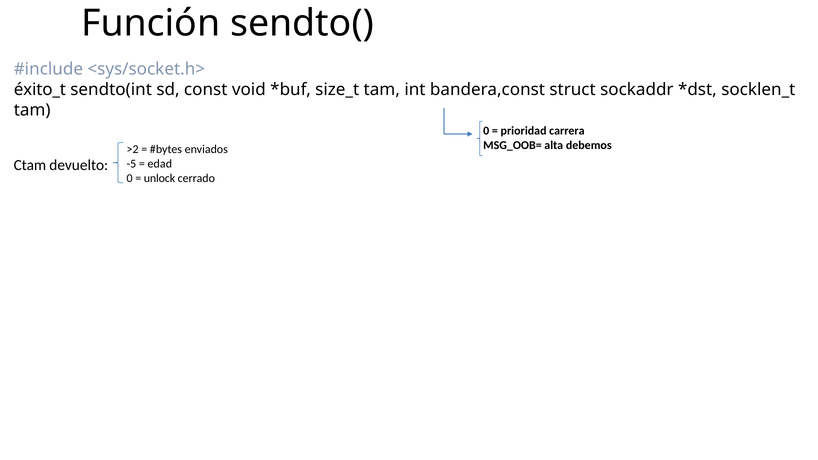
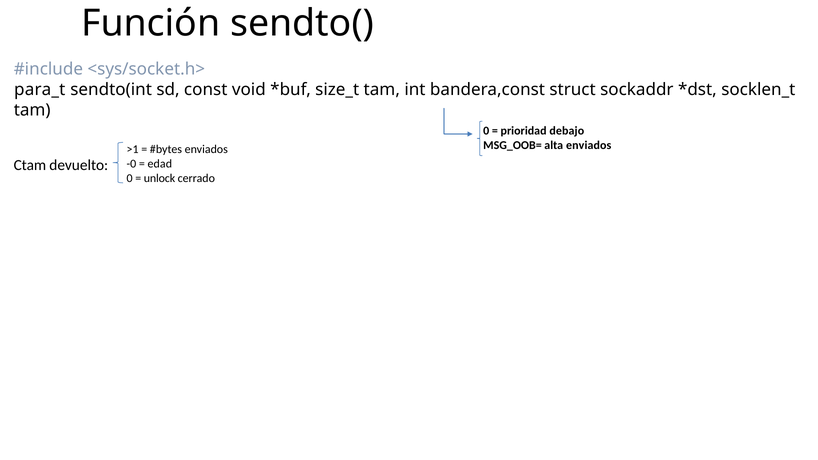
éxito_t: éxito_t -> para_t (40, 89)
carrera: carrera -> debajo (567, 131)
alta debemos: debemos -> enviados (589, 145)
>2: >2 -> >1 (133, 150)
-5: -5 -> -0 (131, 164)
